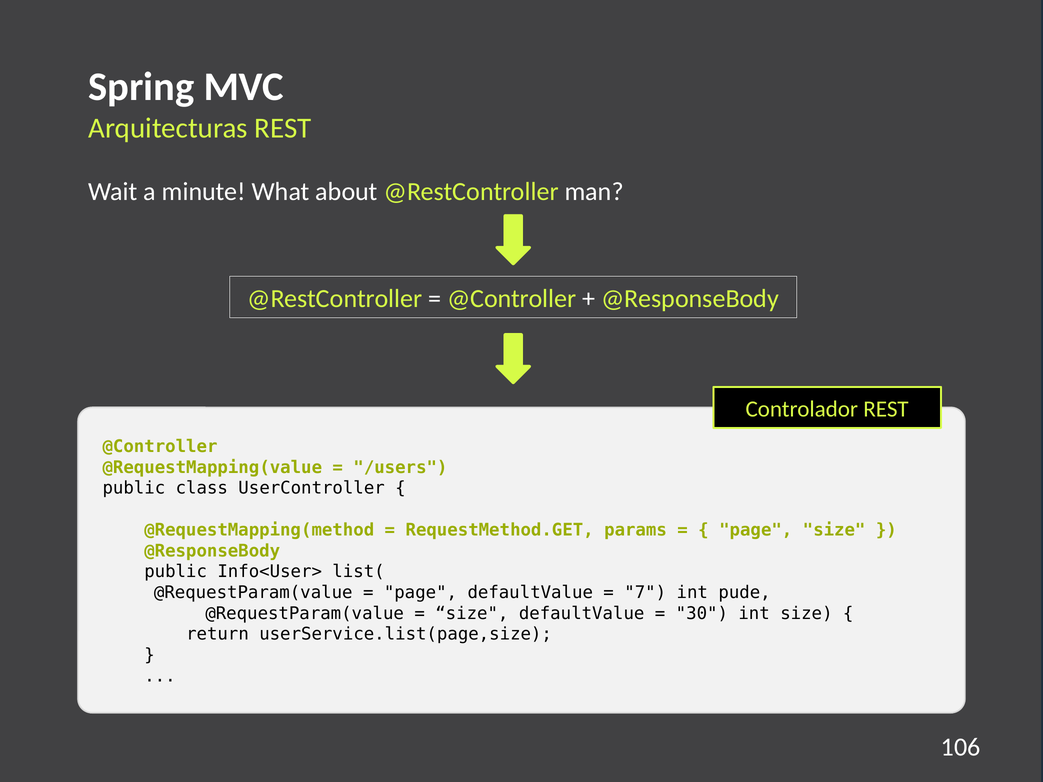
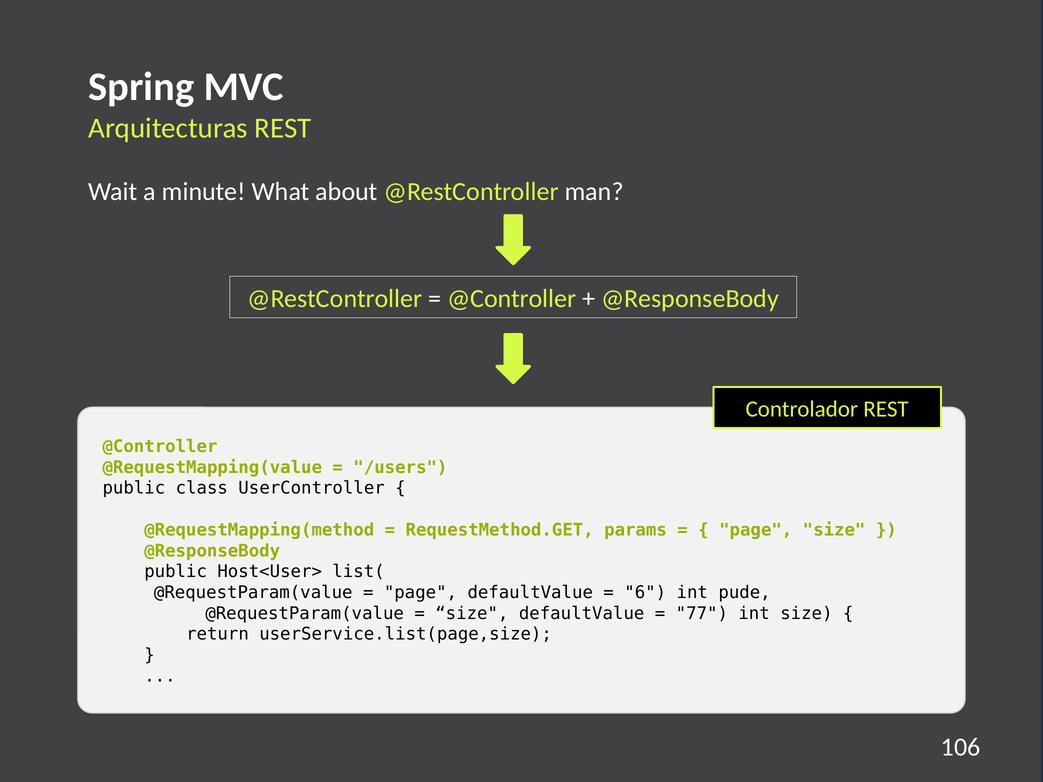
Info<User>: Info<User> -> Host<User> (270, 572)
7: 7 -> 6 (645, 593)
30: 30 -> 77 (702, 614)
